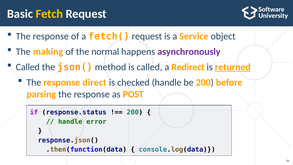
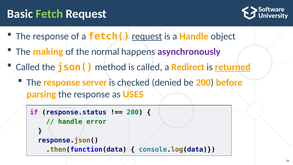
Fetch colour: yellow -> light green (49, 14)
request underline: none -> present (147, 36)
a Service: Service -> Handle (194, 36)
direct: direct -> server (95, 82)
checked handle: handle -> denied (167, 82)
POST: POST -> USES (133, 94)
